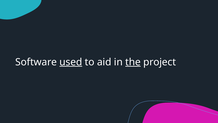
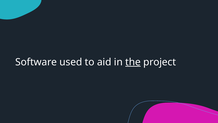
used underline: present -> none (71, 62)
